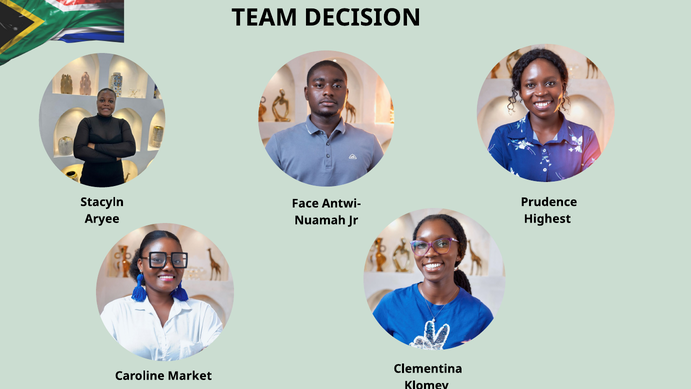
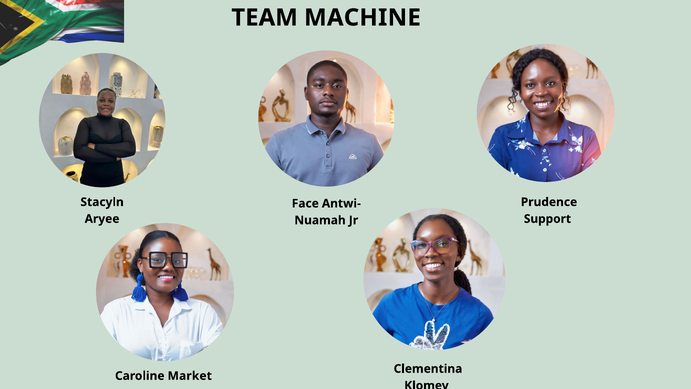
DECISION: DECISION -> MACHINE (362, 18)
Highest: Highest -> Support (547, 219)
